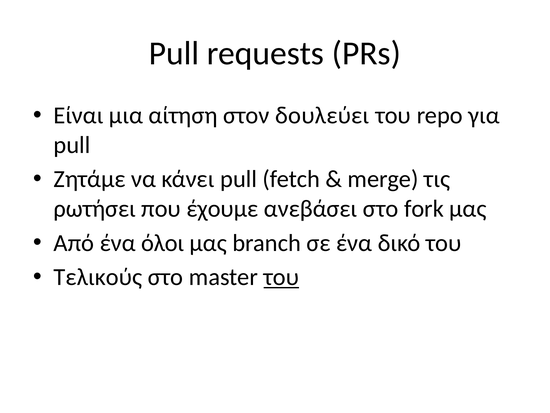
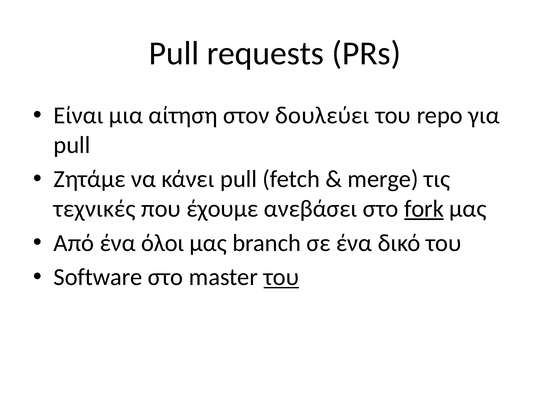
ρωτήσει: ρωτήσει -> τεχνικές (95, 208)
fork underline: none -> present (424, 208)
Τελικούς: Τελικούς -> Software (98, 277)
